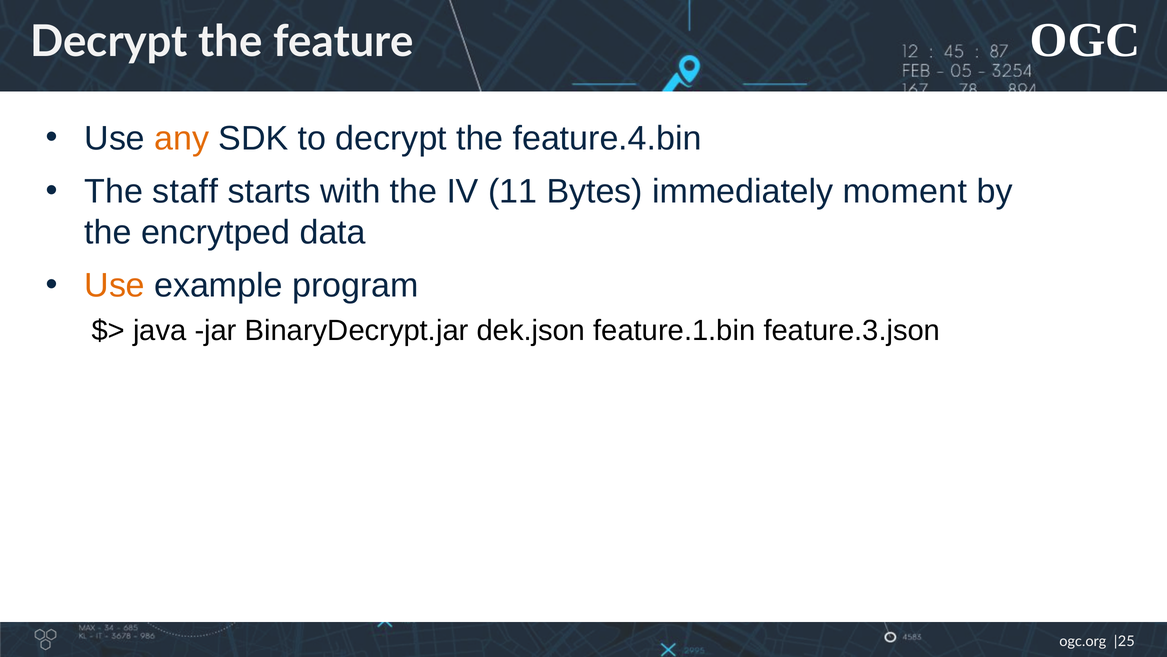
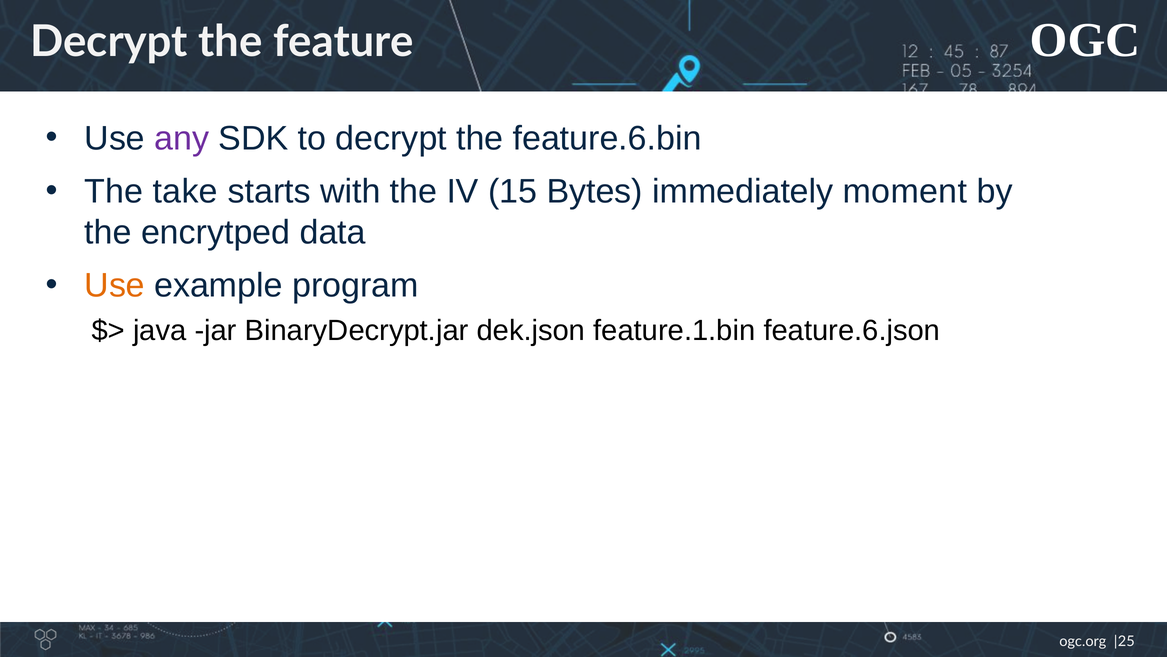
any colour: orange -> purple (182, 138)
feature.4.bin: feature.4.bin -> feature.6.bin (607, 138)
staff: staff -> take (185, 192)
11: 11 -> 15 (513, 192)
feature.3.json: feature.3.json -> feature.6.json (852, 330)
